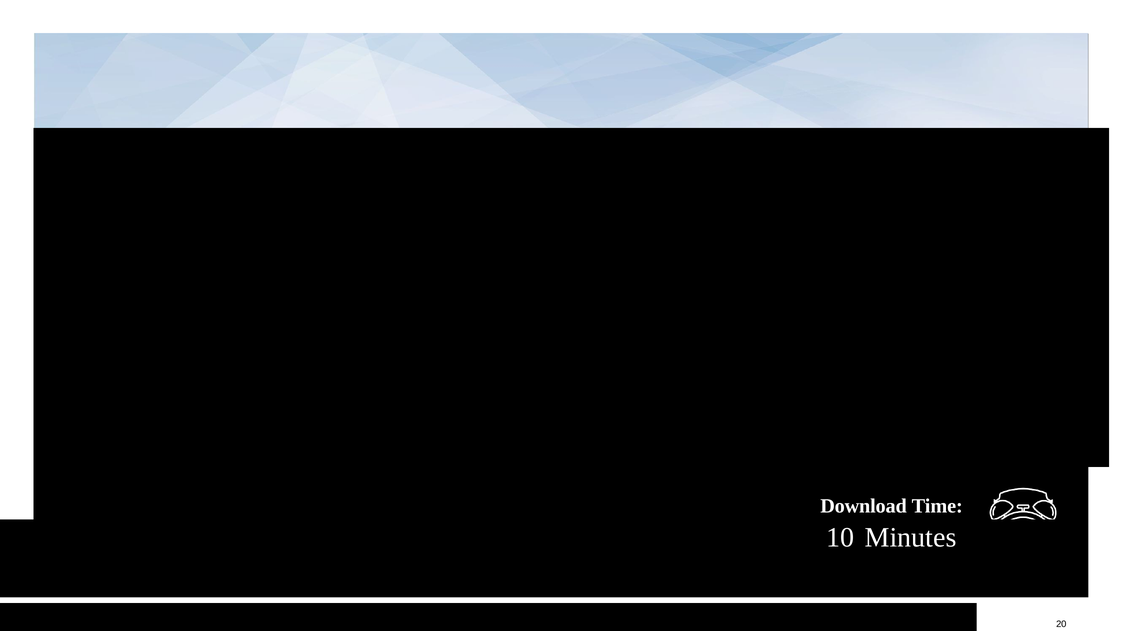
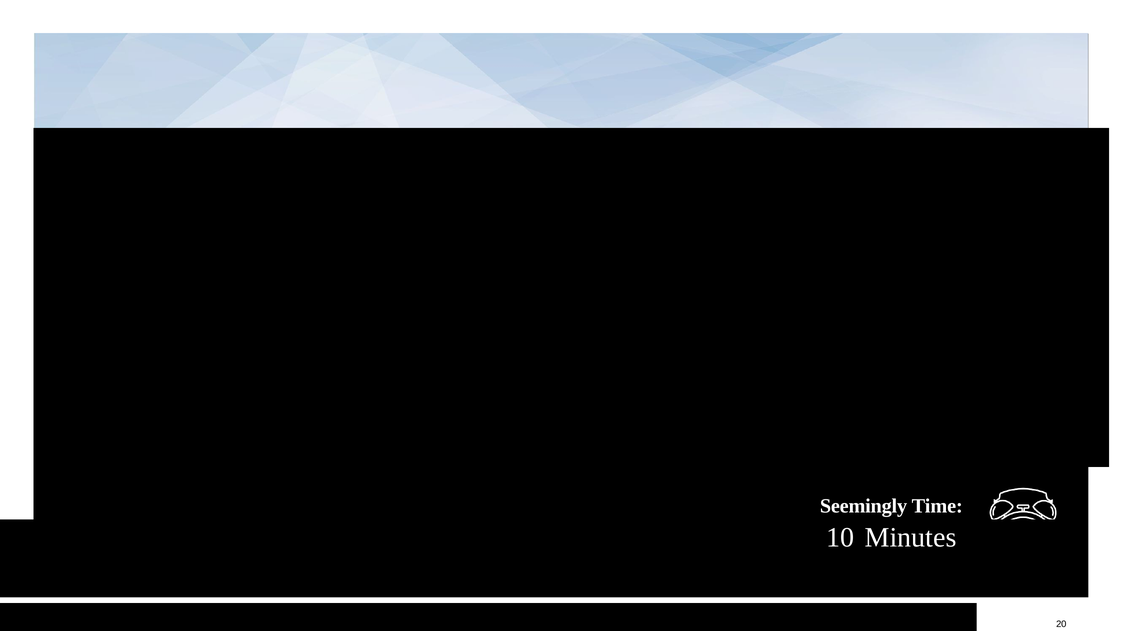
Download: Download -> Seemingly (864, 506)
